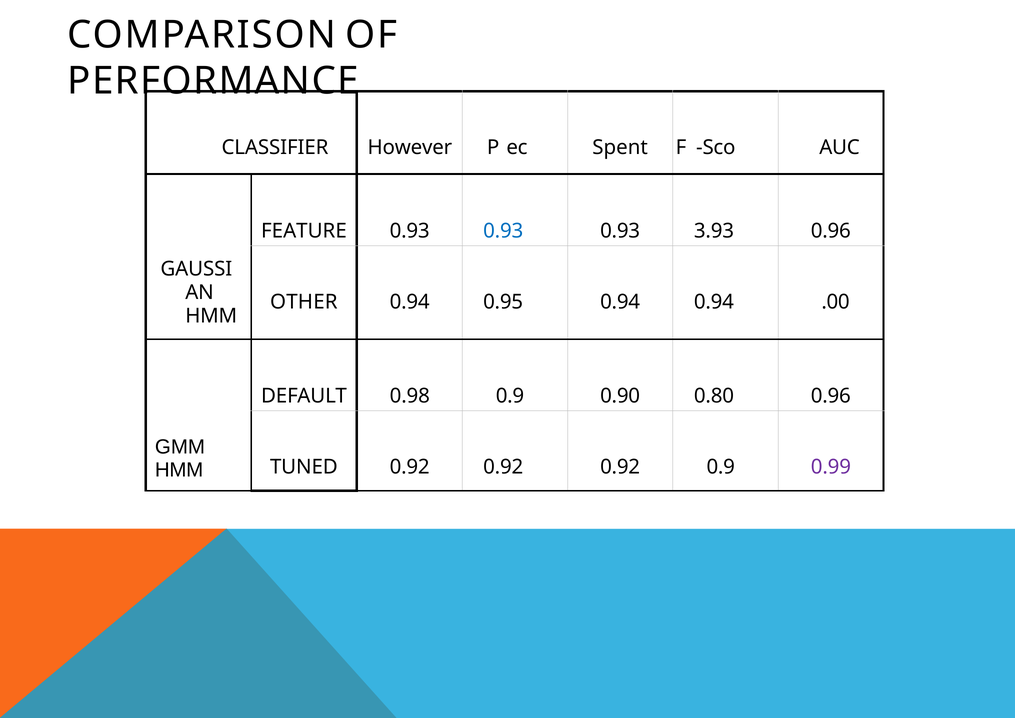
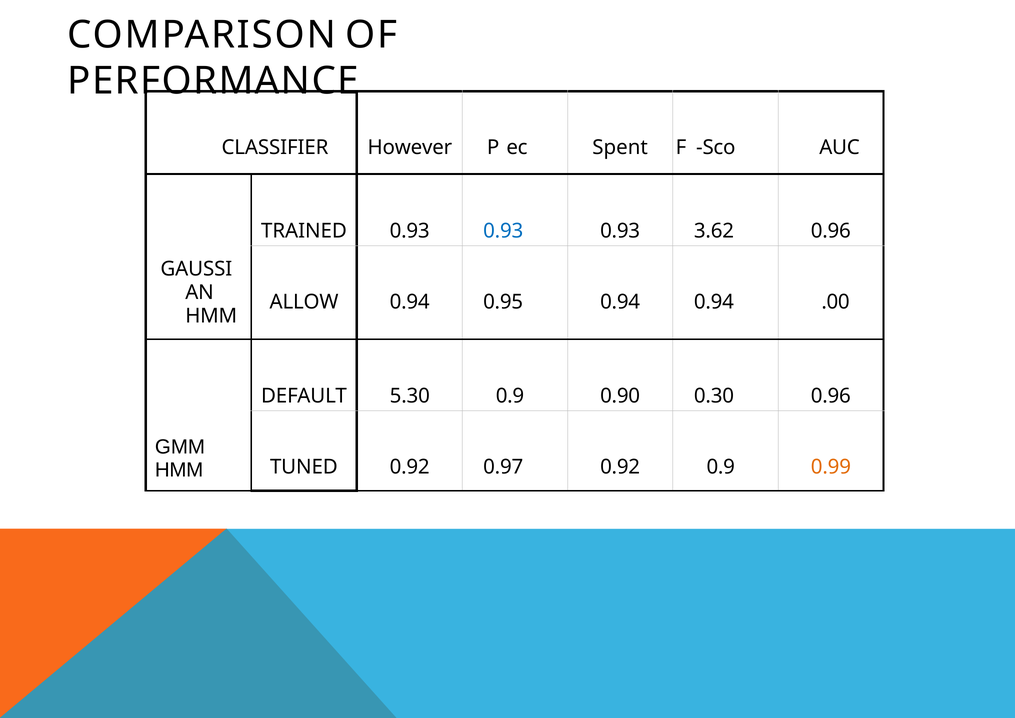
FEATURE: FEATURE -> TRAINED (304, 231)
3.93: 3.93 -> 3.62 (714, 231)
OTHER: OTHER -> ALLOW (304, 301)
0.98: 0.98 -> 5.30 (410, 396)
0.80: 0.80 -> 0.30 (714, 396)
TUNED 0.92 0.92: 0.92 -> 0.97 (503, 466)
0.99 colour: purple -> orange (831, 466)
